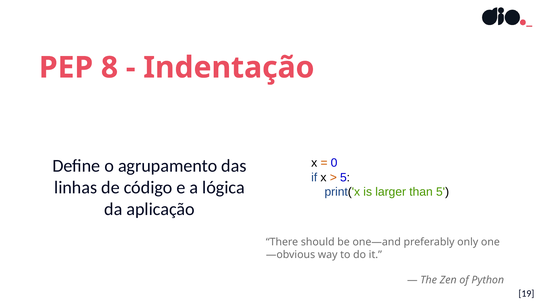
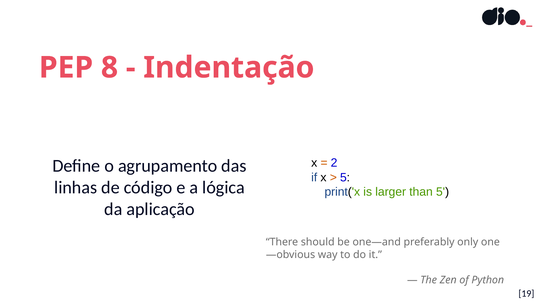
0: 0 -> 2 (334, 163)
